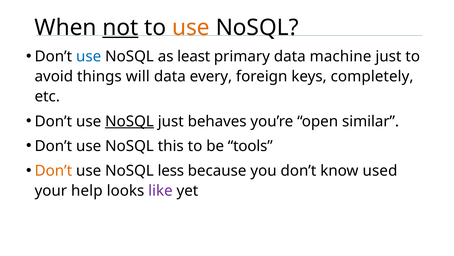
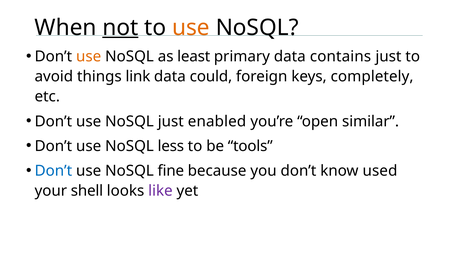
use colour: blue -> orange (89, 56)
machine: machine -> contains (340, 56)
will: will -> link (138, 76)
every: every -> could (211, 76)
NoSQL underline: present -> none (129, 121)
behaves: behaves -> enabled (217, 121)
this: this -> less (171, 146)
Don’t colour: orange -> blue (53, 170)
less: less -> fine (171, 170)
help: help -> shell (87, 190)
